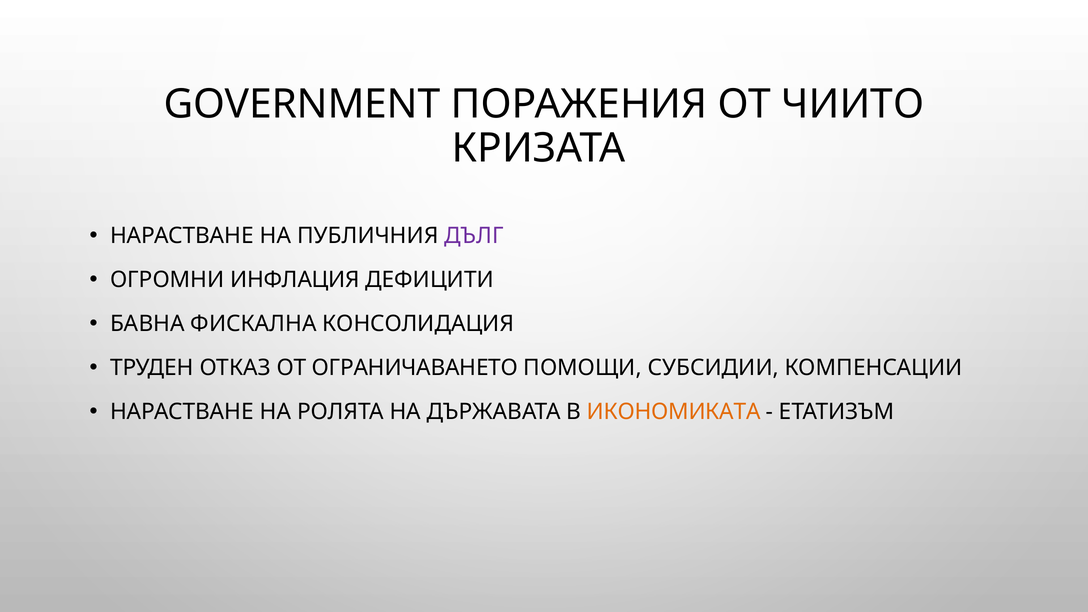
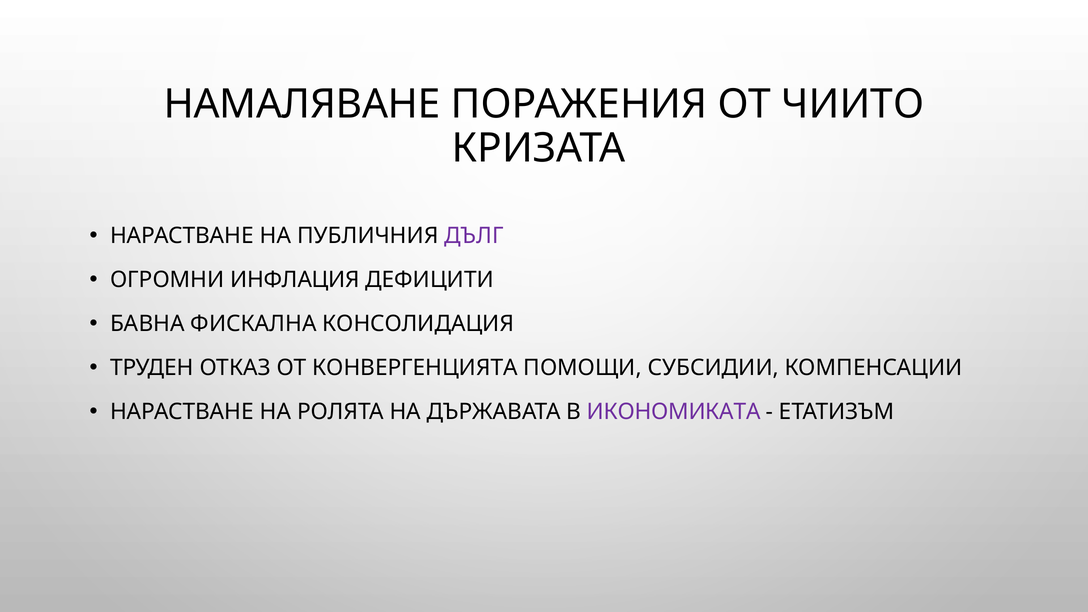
GOVERNMENT: GOVERNMENT -> НАМАЛЯВАНЕ (302, 104)
ОГРАНИЧАВАНЕТО: ОГРАНИЧАВАНЕТО -> КОНВЕРГЕНЦИЯТА (415, 368)
ИКОНОМИКАТА colour: orange -> purple (674, 412)
